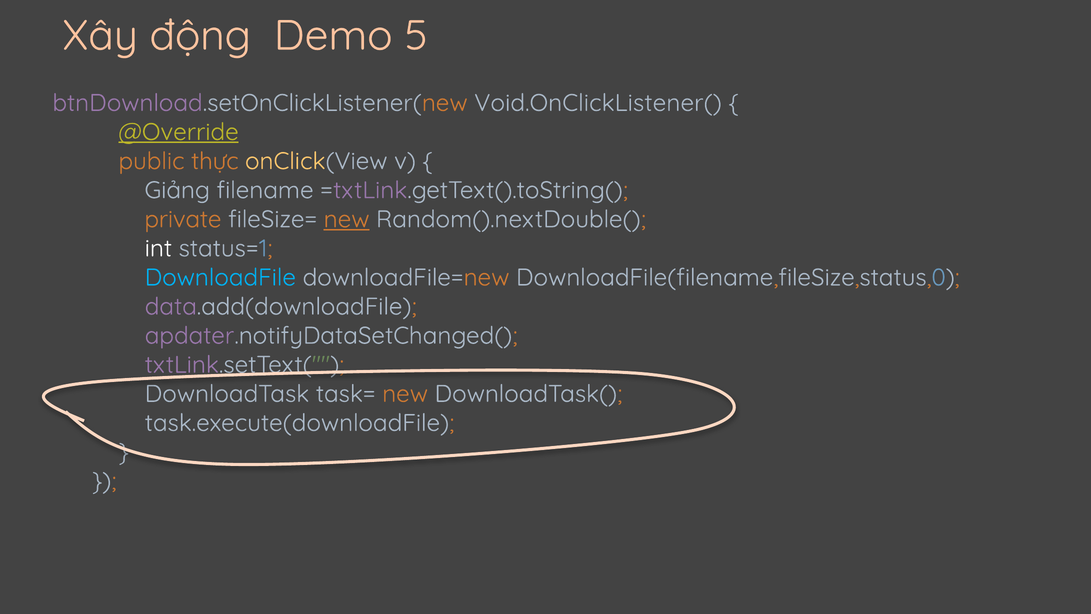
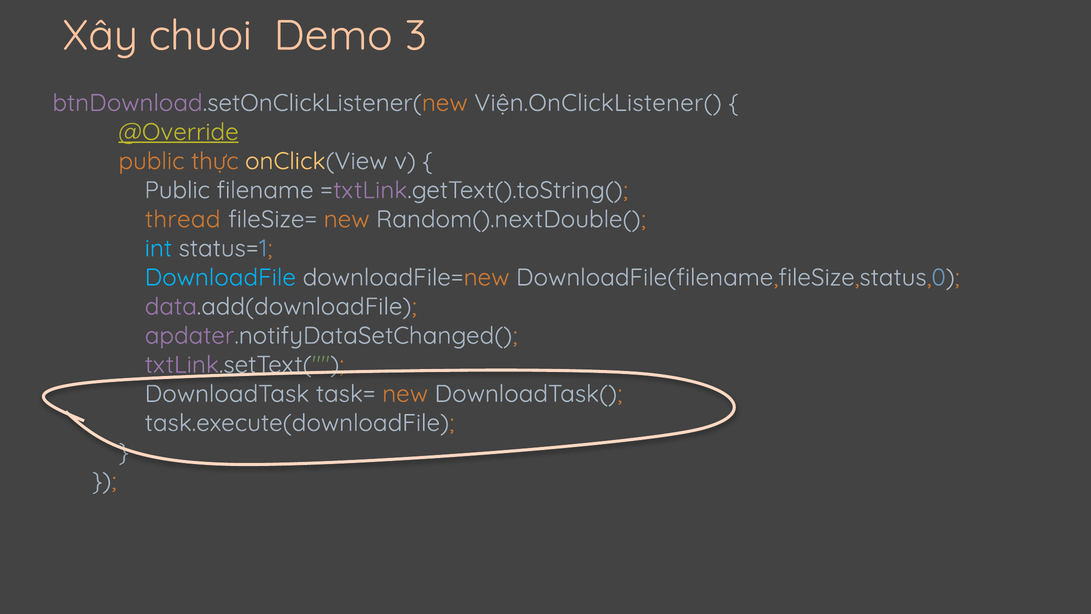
động: động -> chuoi (200, 36)
5: 5 -> 3 (416, 36)
Void.OnClickListener(: Void.OnClickListener( -> Viện.OnClickListener( (598, 103)
Giảng: Giảng -> Public (177, 190)
private: private -> thread (183, 219)
new underline: present -> none (347, 219)
int colour: white -> light blue (158, 248)
